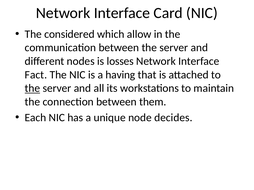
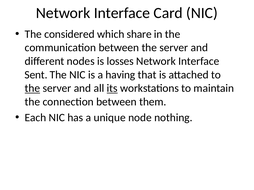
allow: allow -> share (139, 34)
Fact: Fact -> Sent (36, 75)
its underline: none -> present (112, 88)
decides: decides -> nothing (173, 118)
